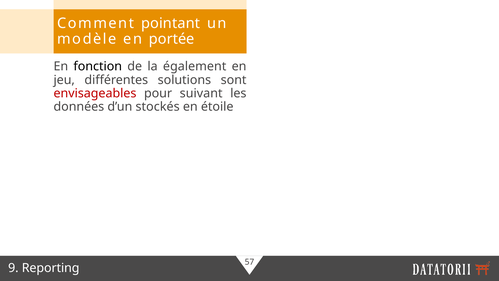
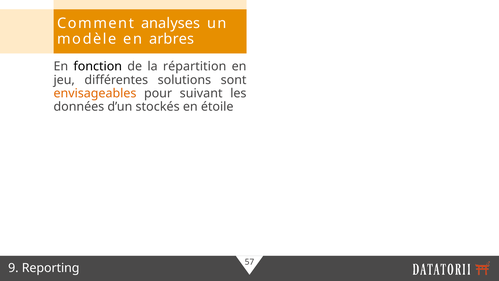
pointant: pointant -> analyses (171, 23)
portée: portée -> arbres (172, 39)
également: également -> répartition (195, 66)
envisageables colour: red -> orange (95, 93)
